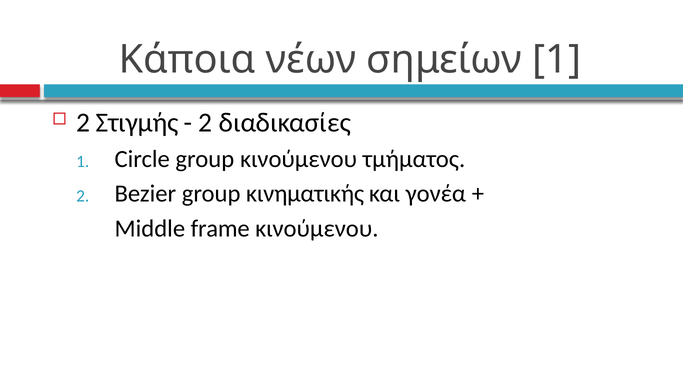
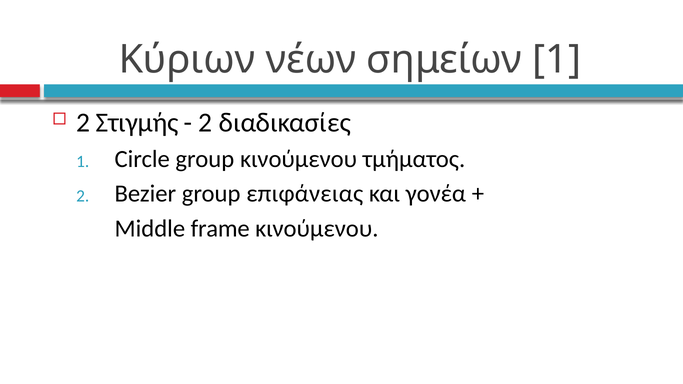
Κάποια: Κάποια -> Κύριων (187, 59)
κινηματικής: κινηματικής -> επιφάνειας (305, 194)
